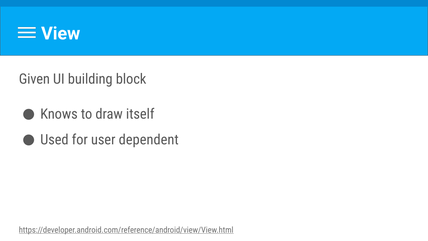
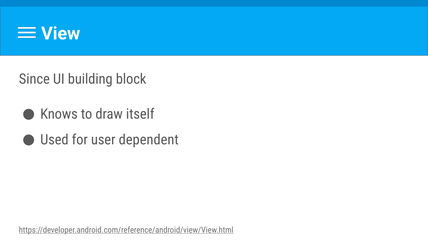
Given: Given -> Since (34, 79)
